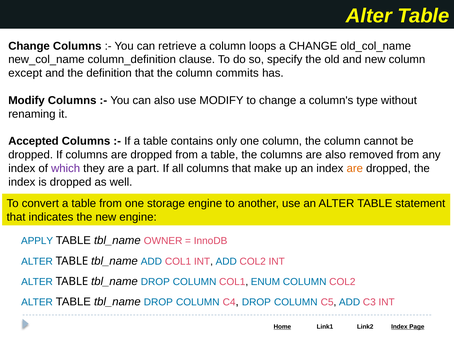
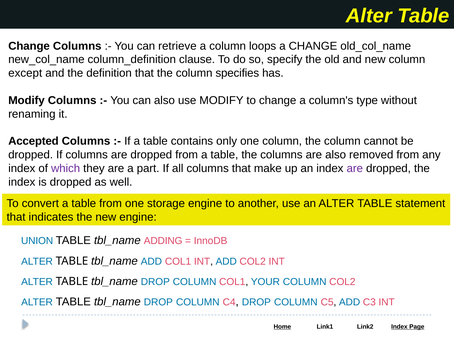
commits: commits -> specifies (237, 73)
are colour: orange -> purple (355, 169)
APPLY: APPLY -> UNION (37, 241)
OWNER: OWNER -> ADDING (163, 241)
ENUM: ENUM -> YOUR (265, 282)
